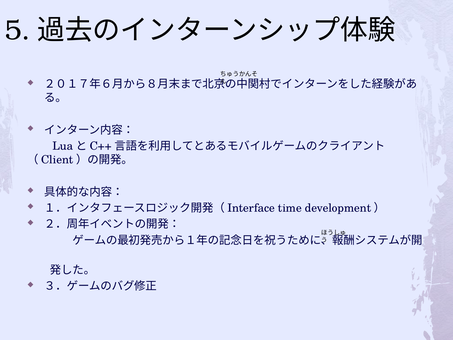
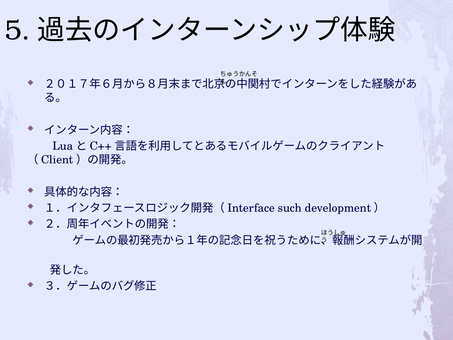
time: time -> such (290, 208)
